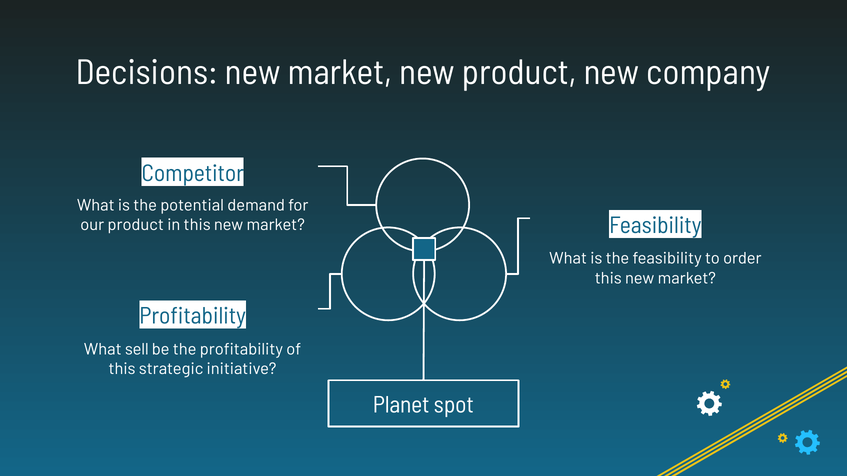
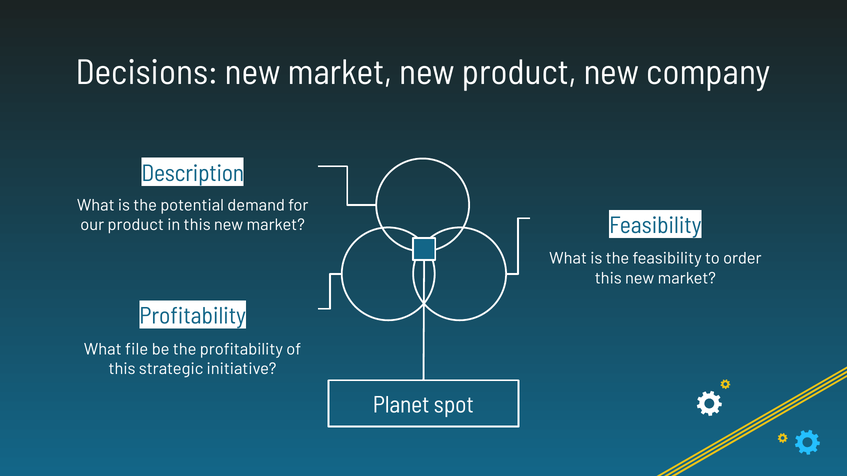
Competitor: Competitor -> Description (193, 174)
sell: sell -> file (137, 349)
